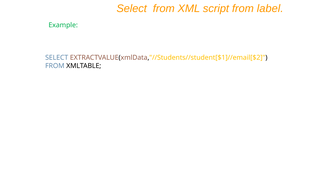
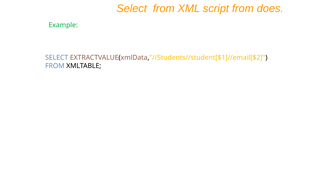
label: label -> does (270, 9)
